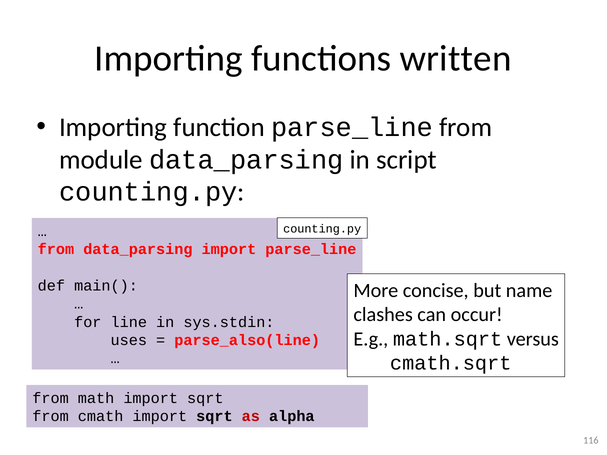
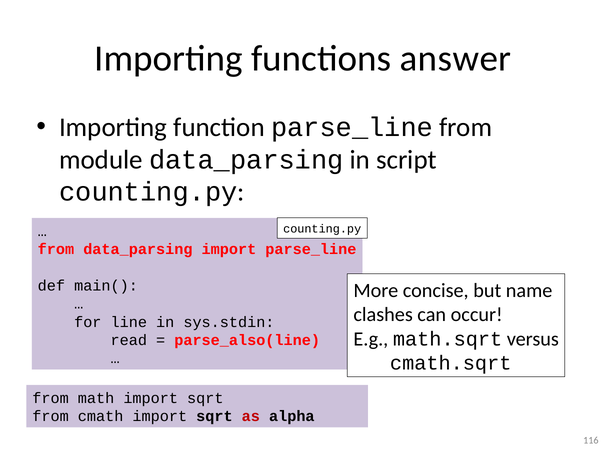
written: written -> answer (456, 59)
uses: uses -> read (129, 340)
